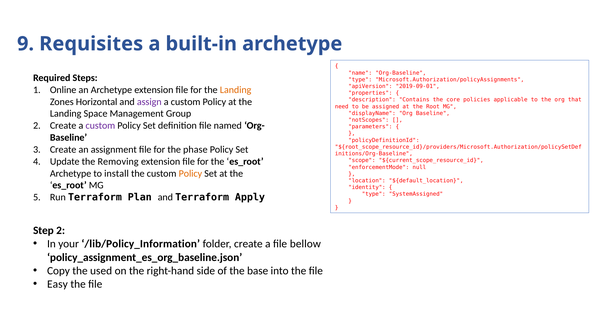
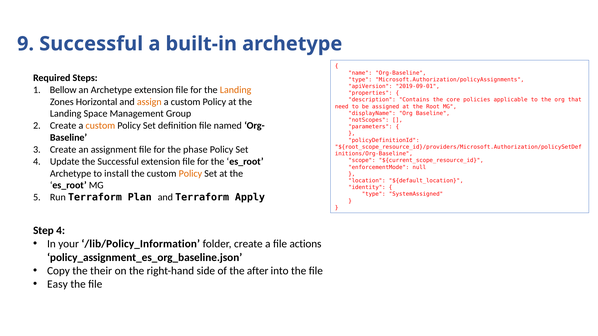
9 Requisites: Requisites -> Successful (91, 44)
Online: Online -> Bellow (63, 90)
assign colour: purple -> orange (149, 102)
custom colour: purple -> orange (100, 126)
the Removing: Removing -> Successful (118, 162)
Step 2: 2 -> 4 (61, 231)
bellow: bellow -> actions (305, 244)
used: used -> their (101, 271)
base: base -> after (258, 271)
